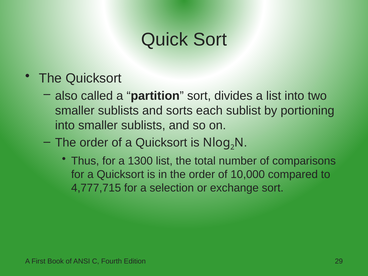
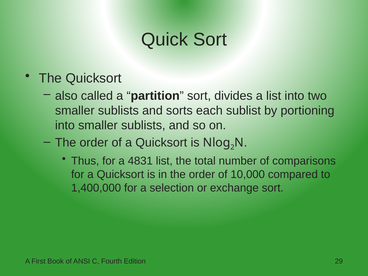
1300: 1300 -> 4831 (140, 161)
4,777,715: 4,777,715 -> 1,400,000 (96, 188)
